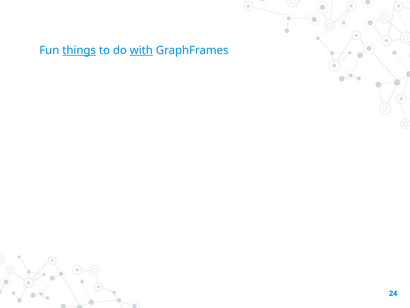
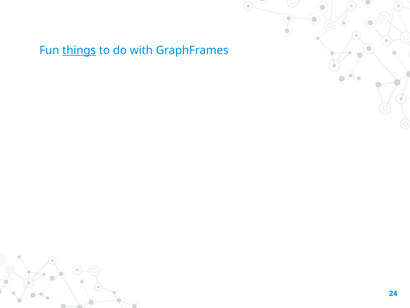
with underline: present -> none (141, 50)
